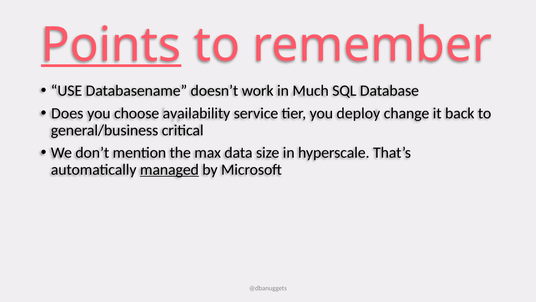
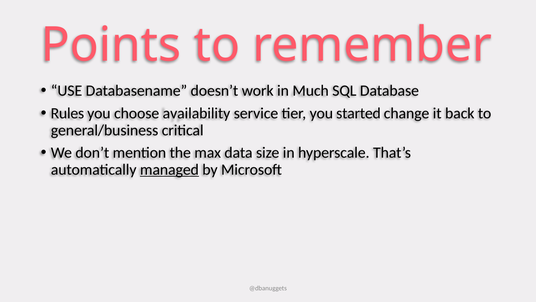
Points underline: present -> none (111, 45)
Does: Does -> Rules (67, 113)
deploy: deploy -> started (359, 113)
